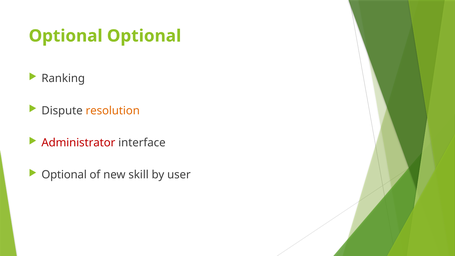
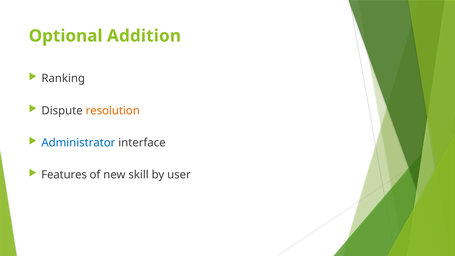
Optional Optional: Optional -> Addition (144, 36)
Administrator colour: red -> blue (78, 143)
Optional: Optional -> Features (64, 175)
